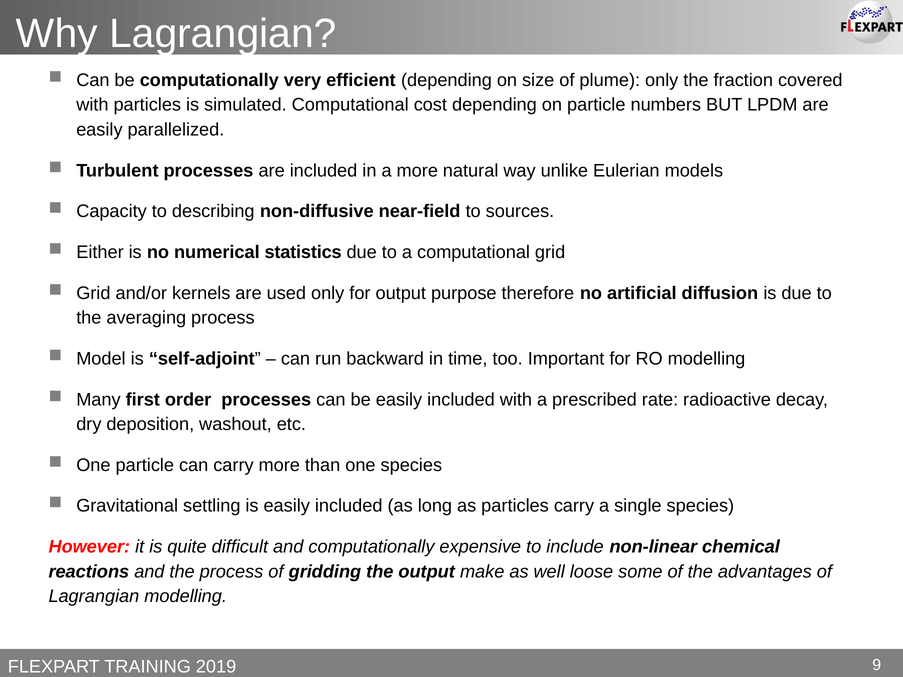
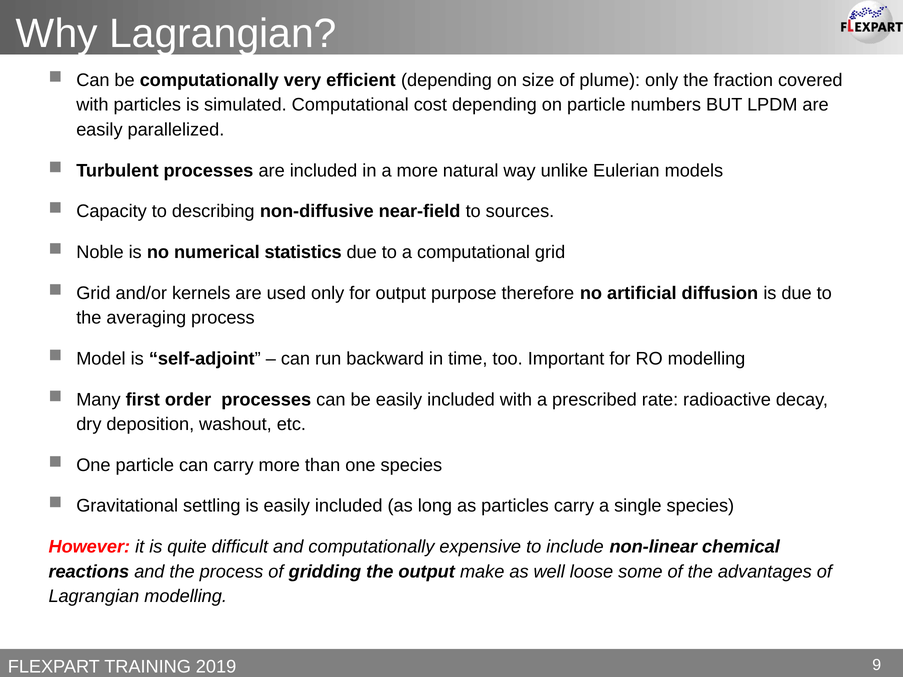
Either: Either -> Noble (100, 252)
